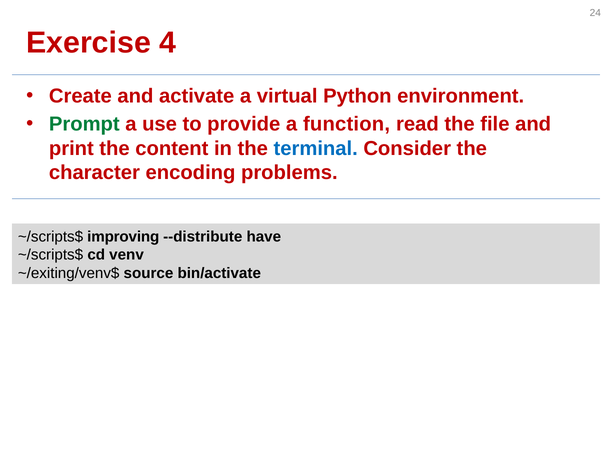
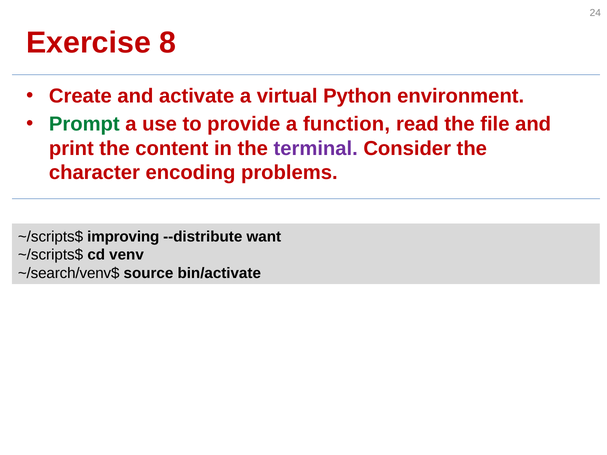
4: 4 -> 8 (168, 43)
terminal colour: blue -> purple (316, 149)
have: have -> want (264, 237)
~/exiting/venv$: ~/exiting/venv$ -> ~/search/venv$ (69, 273)
